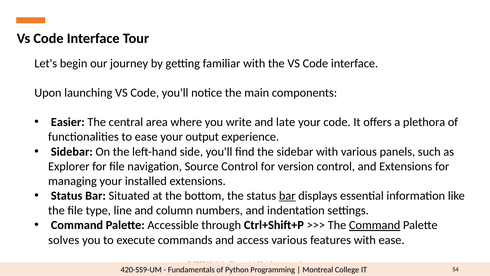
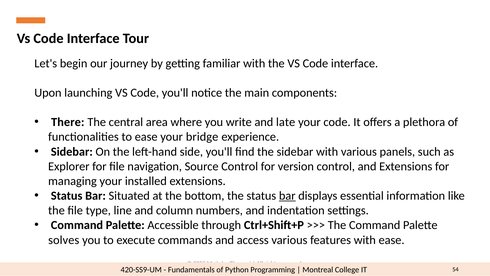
Easier: Easier -> There (68, 122)
output: output -> bridge (202, 137)
Command underline: present -> none (375, 225)
